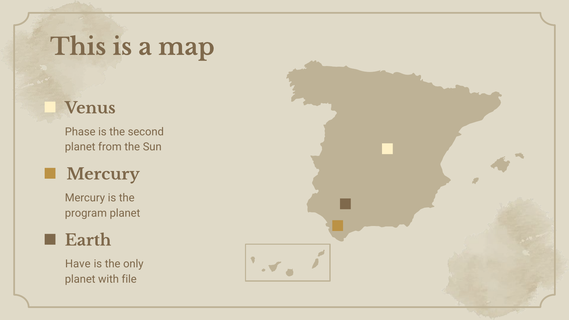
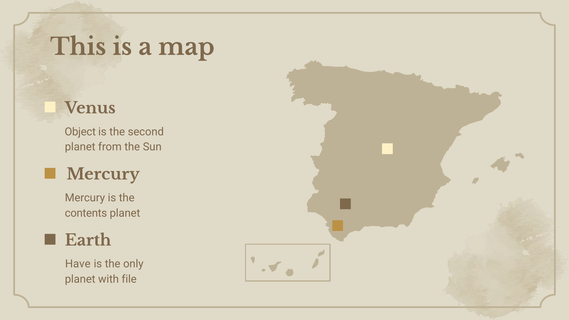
Phase: Phase -> Object (80, 132)
program: program -> contents (86, 213)
